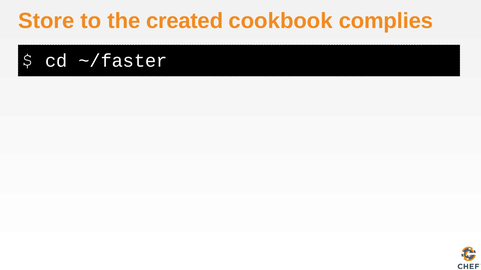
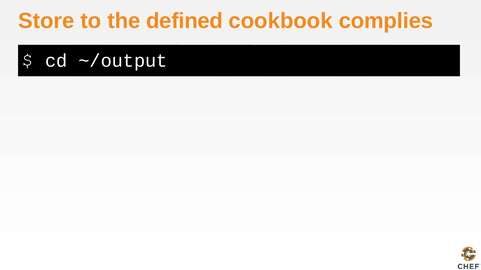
created: created -> defined (185, 21)
~/faster: ~/faster -> ~/output (123, 61)
